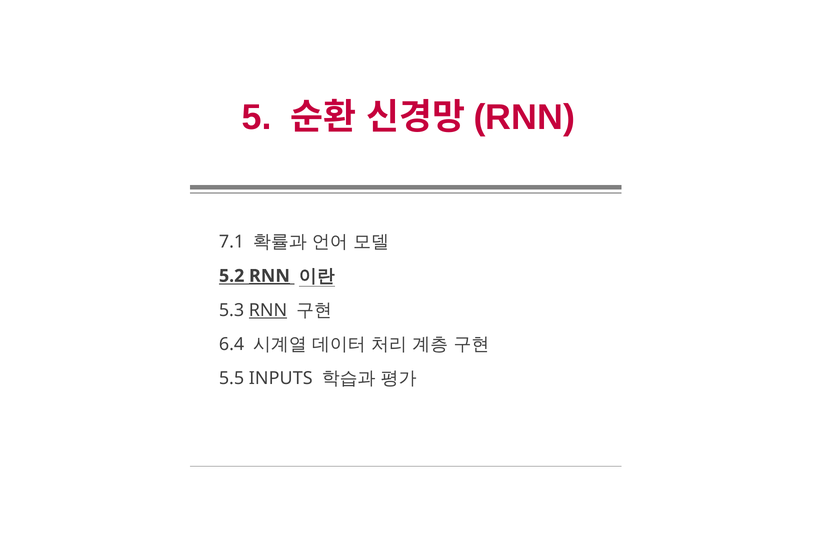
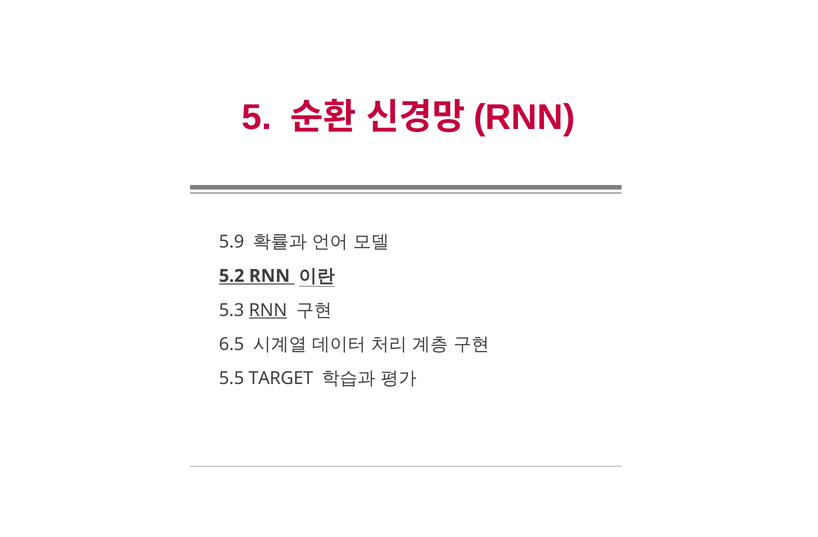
7.1: 7.1 -> 5.9 (232, 242)
RNN underline: present -> none (269, 276)
6.4: 6.4 -> 6.5 (232, 345)
INPUTS: INPUTS -> TARGET (281, 379)
